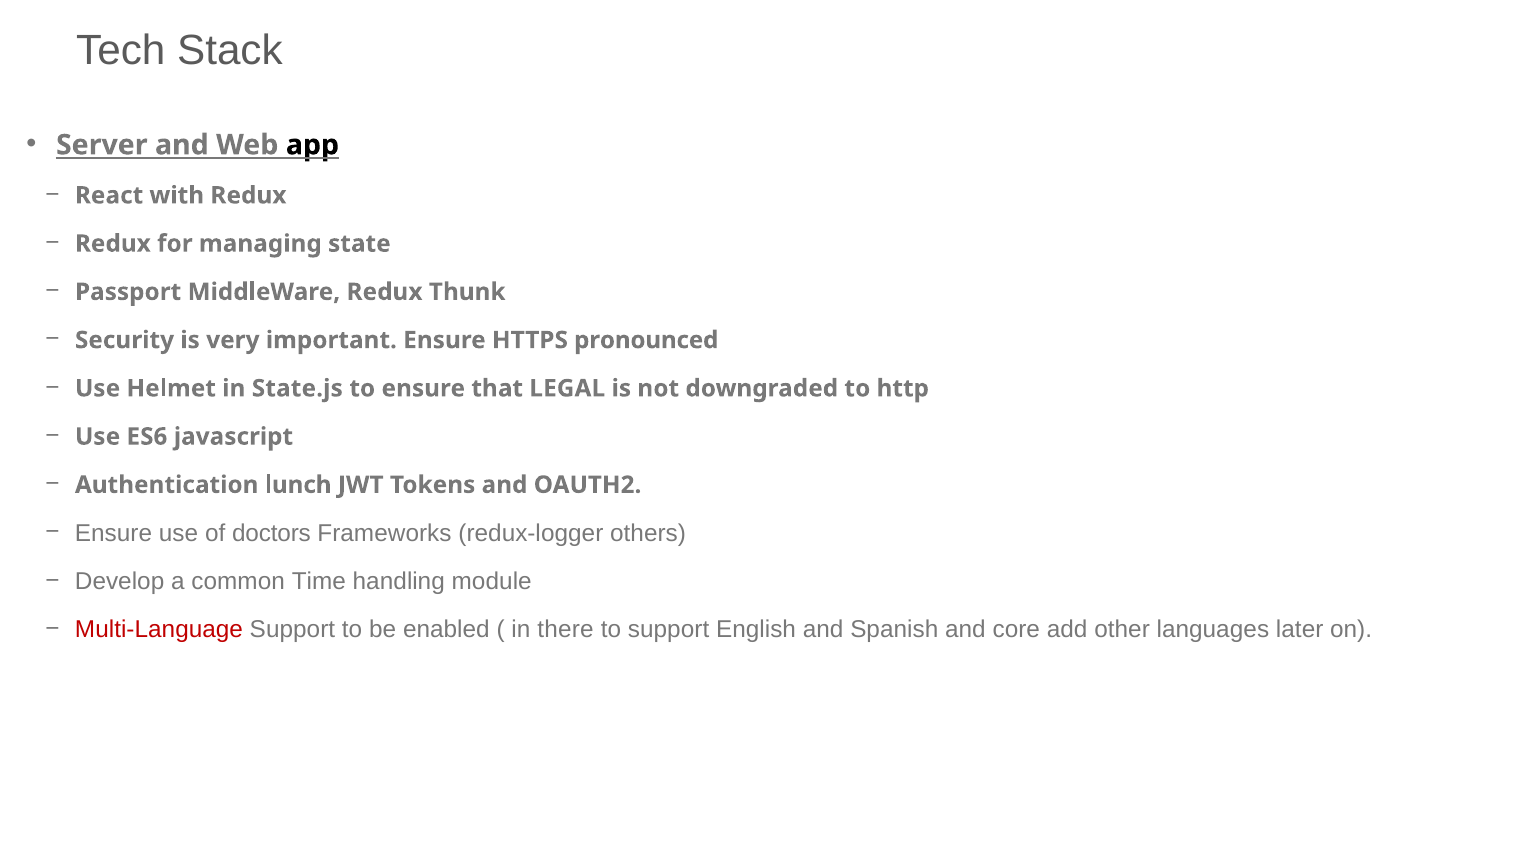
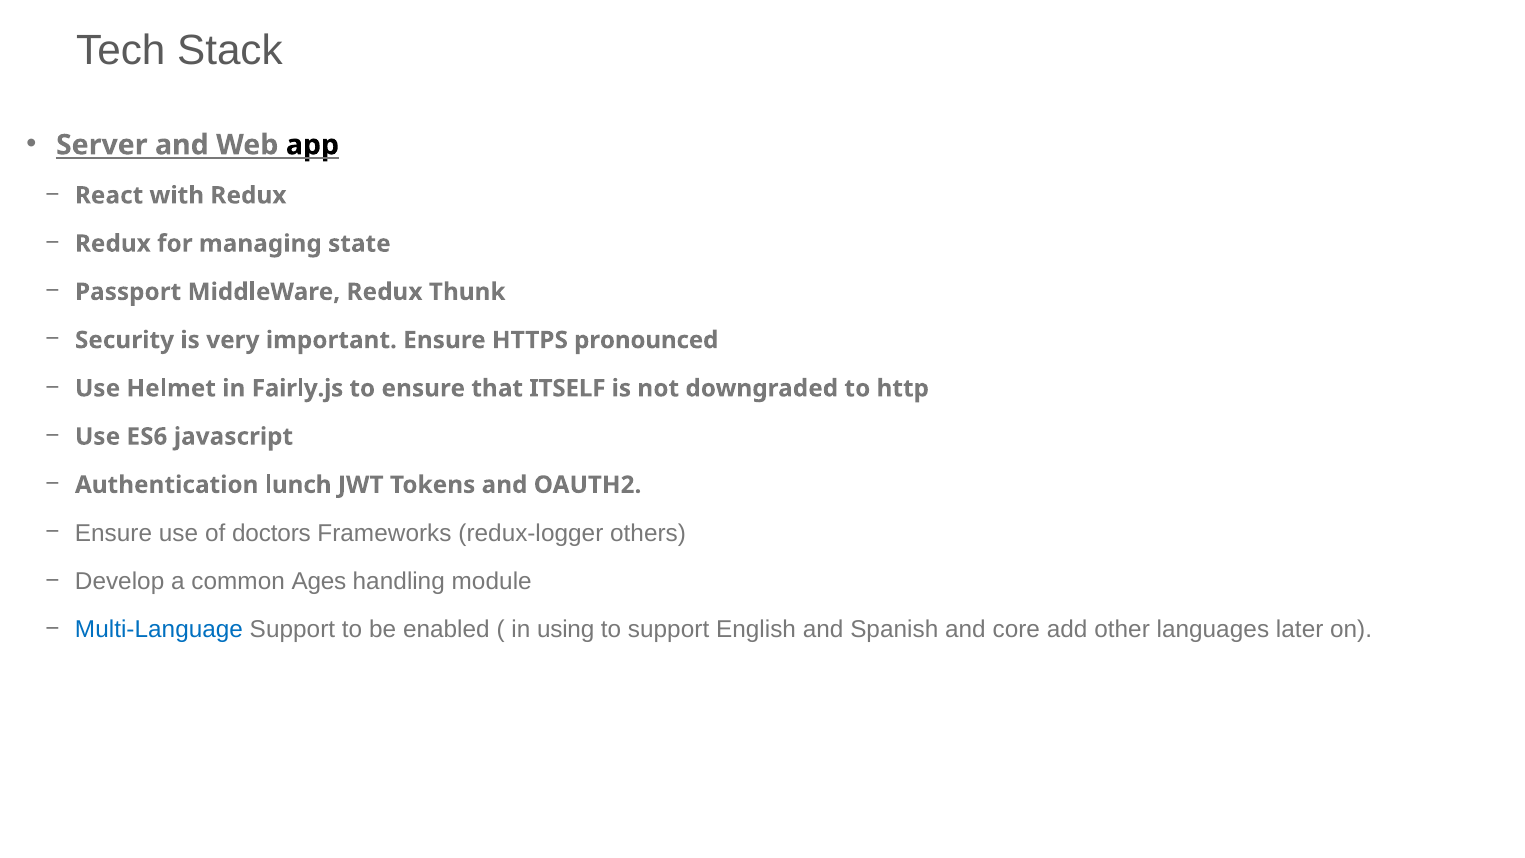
State.js: State.js -> Fairly.js (298, 388)
LEGAL: LEGAL -> ITSELF (567, 388)
Time: Time -> Ages (319, 581)
Multi-Language colour: red -> blue (159, 629)
there: there -> using (566, 629)
